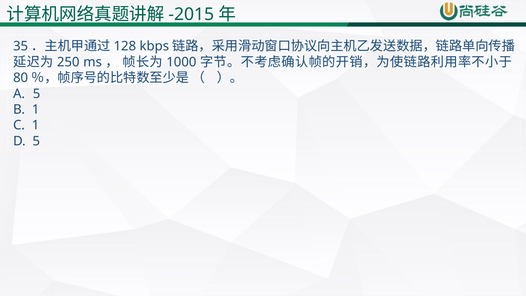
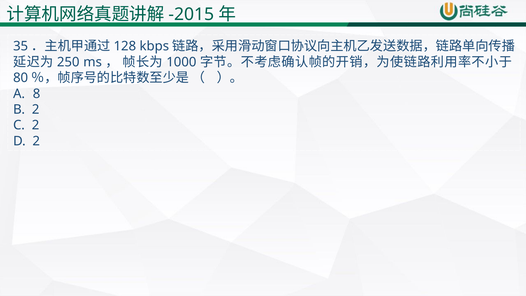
5: 5 -> 8 (37, 94)
B 1: 1 -> 2 (36, 109)
C 1: 1 -> 2 (36, 125)
D 5: 5 -> 2 (36, 141)
